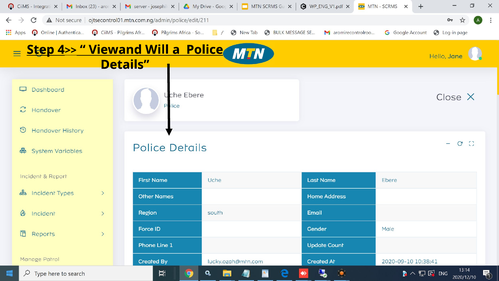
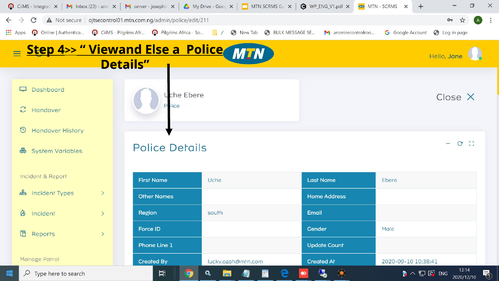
Will: Will -> Else (157, 50)
